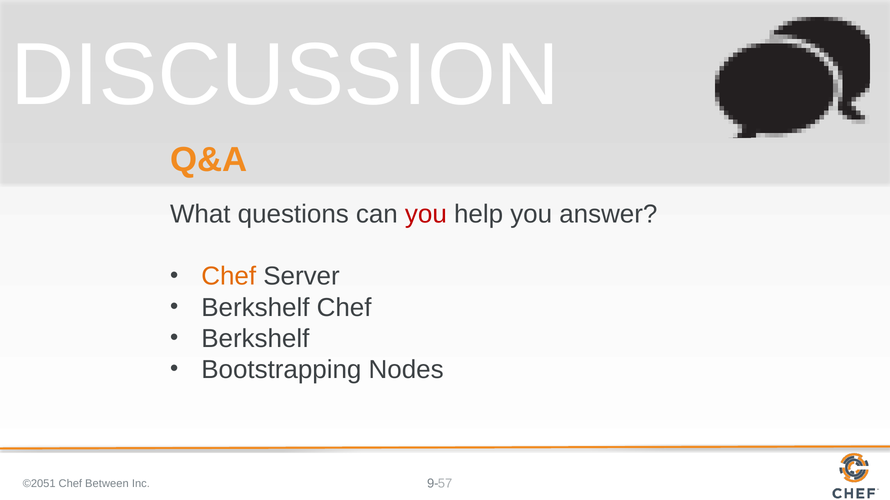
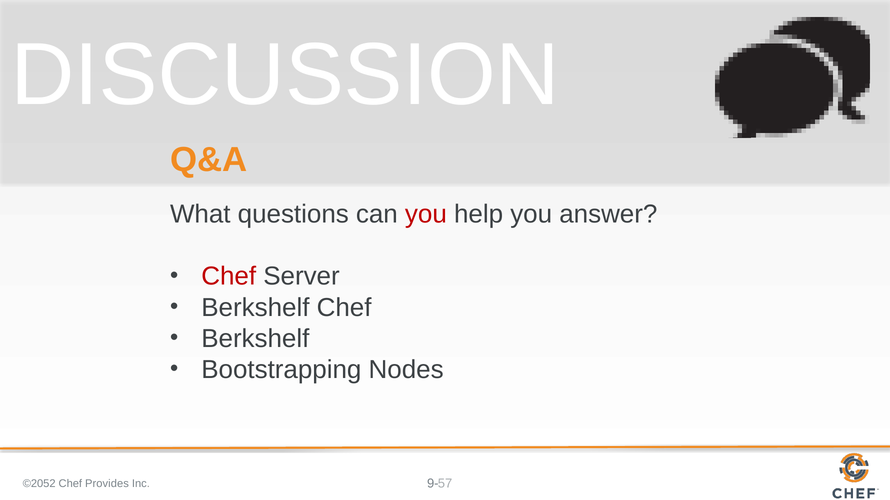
Chef colour: orange -> red (229, 277)
©2051: ©2051 -> ©2052 (39, 484)
Between: Between -> Provides (107, 484)
